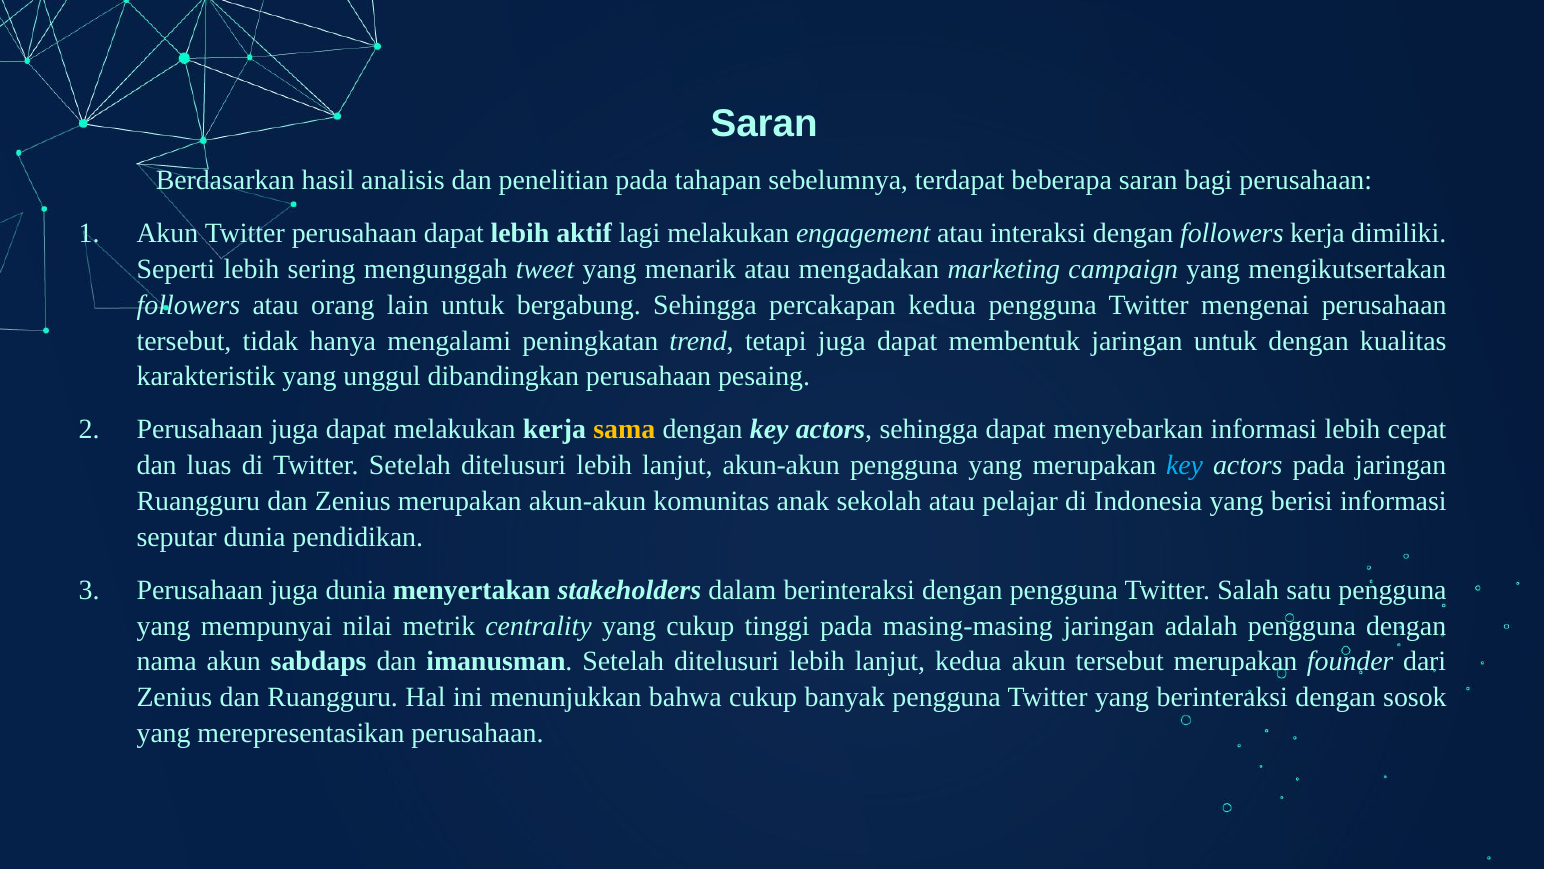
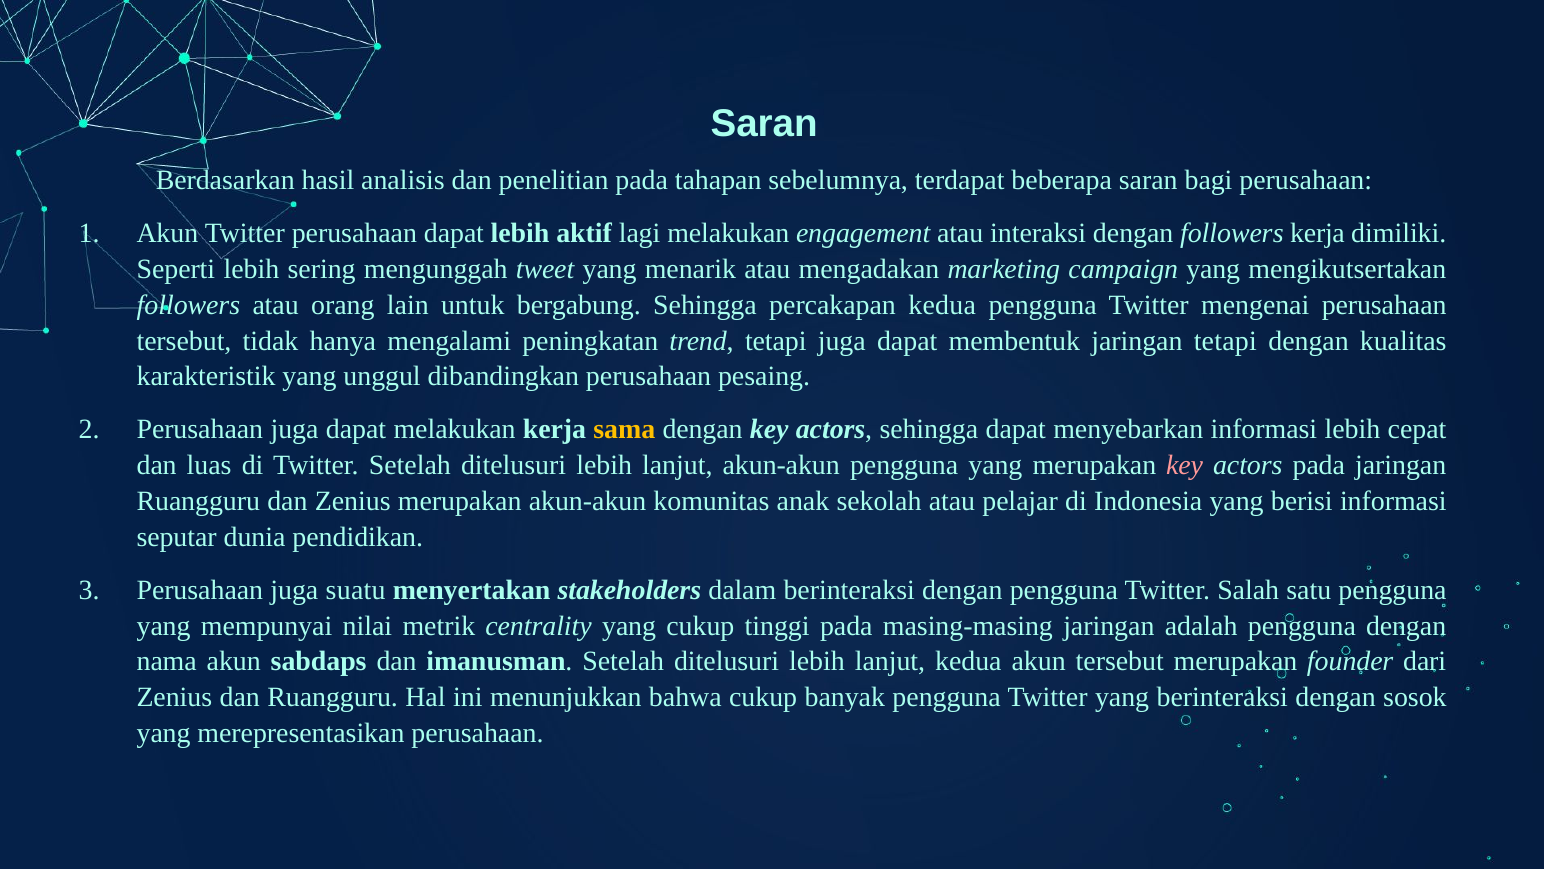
jaringan untuk: untuk -> tetapi (1225, 341)
key colour: light blue -> pink (1184, 465)
juga dunia: dunia -> suatu (356, 590)
